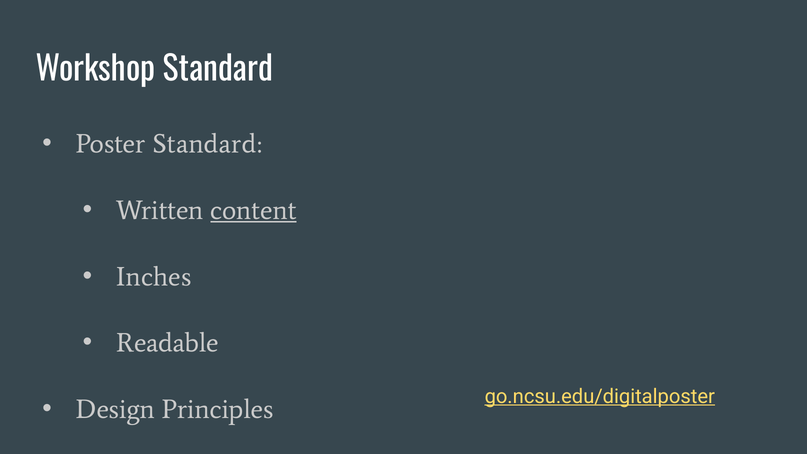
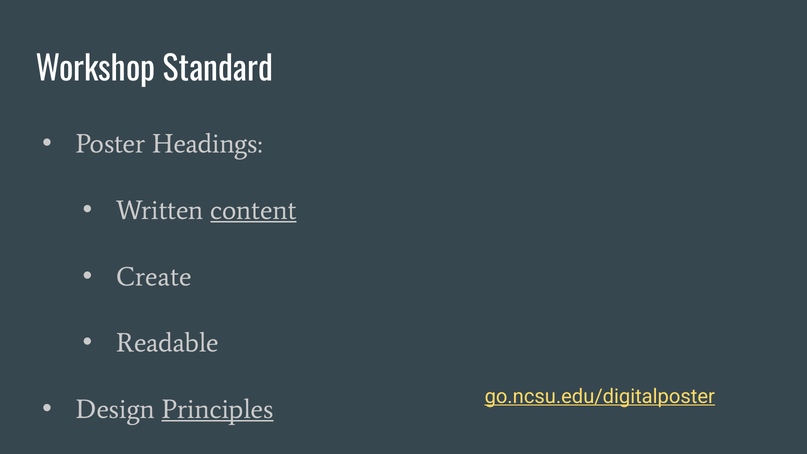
Poster Standard: Standard -> Headings (208, 144)
Inches: Inches -> Create (154, 277)
Principles underline: none -> present (218, 409)
